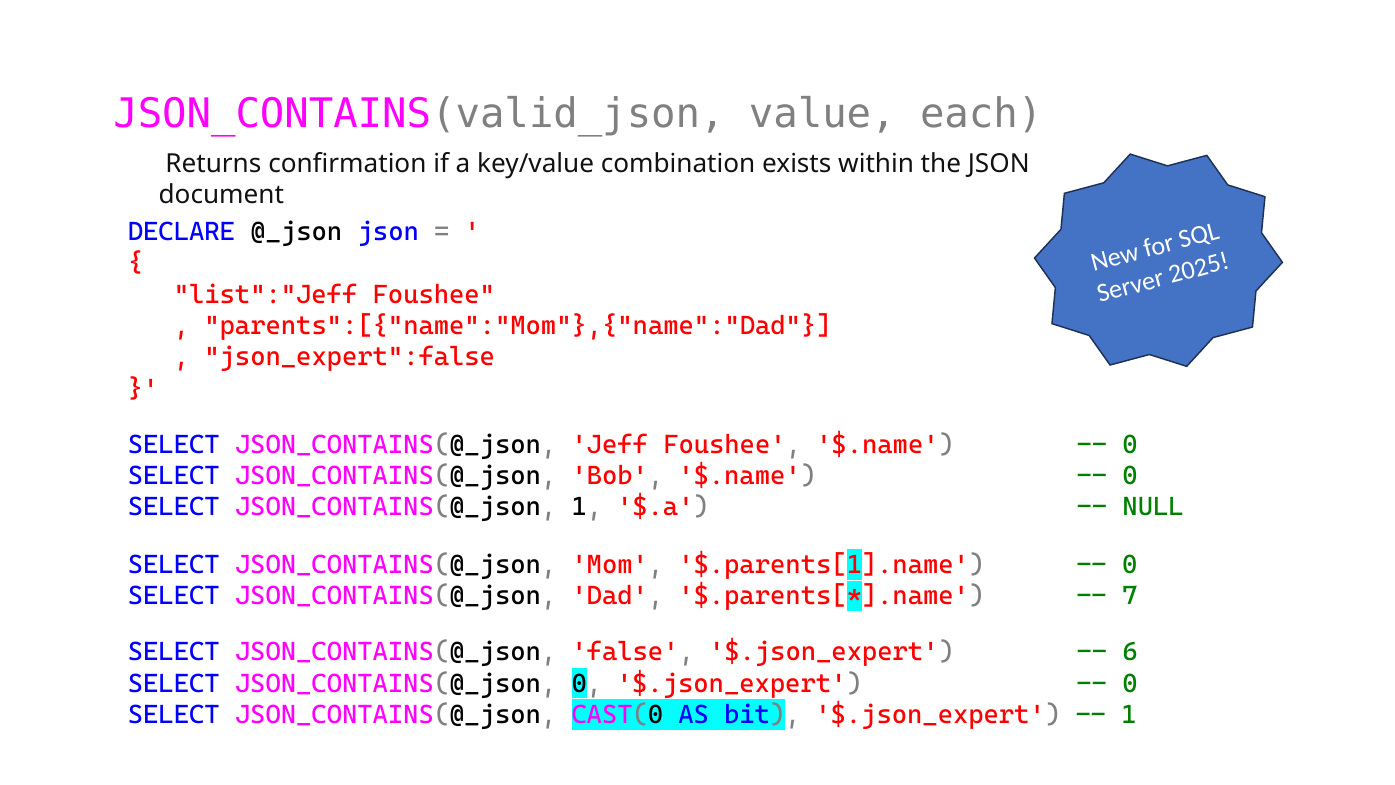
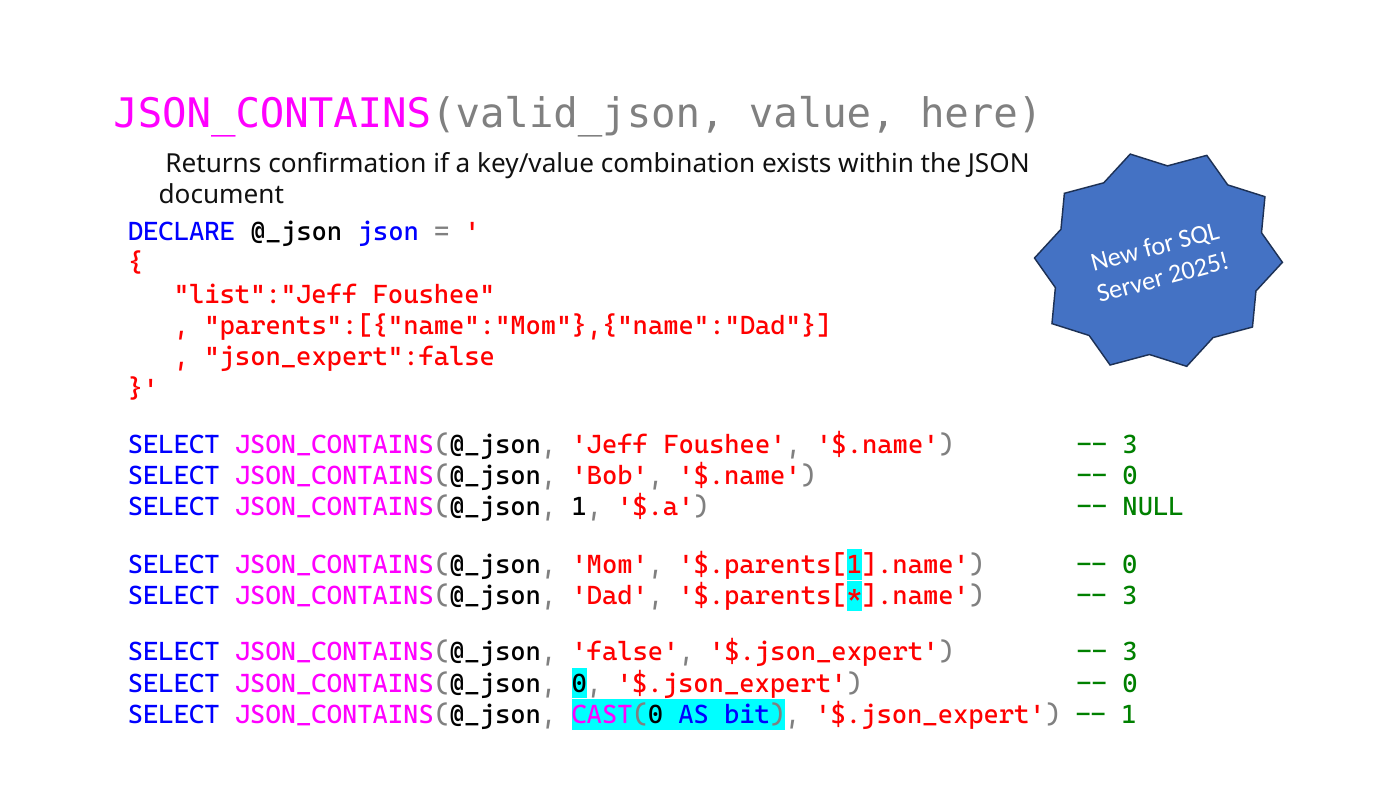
each: each -> here (981, 114)
0: 0 -> 3 (1130, 444)
7: 7 -> 3 (1130, 596)
6: 6 -> 3 (1130, 652)
